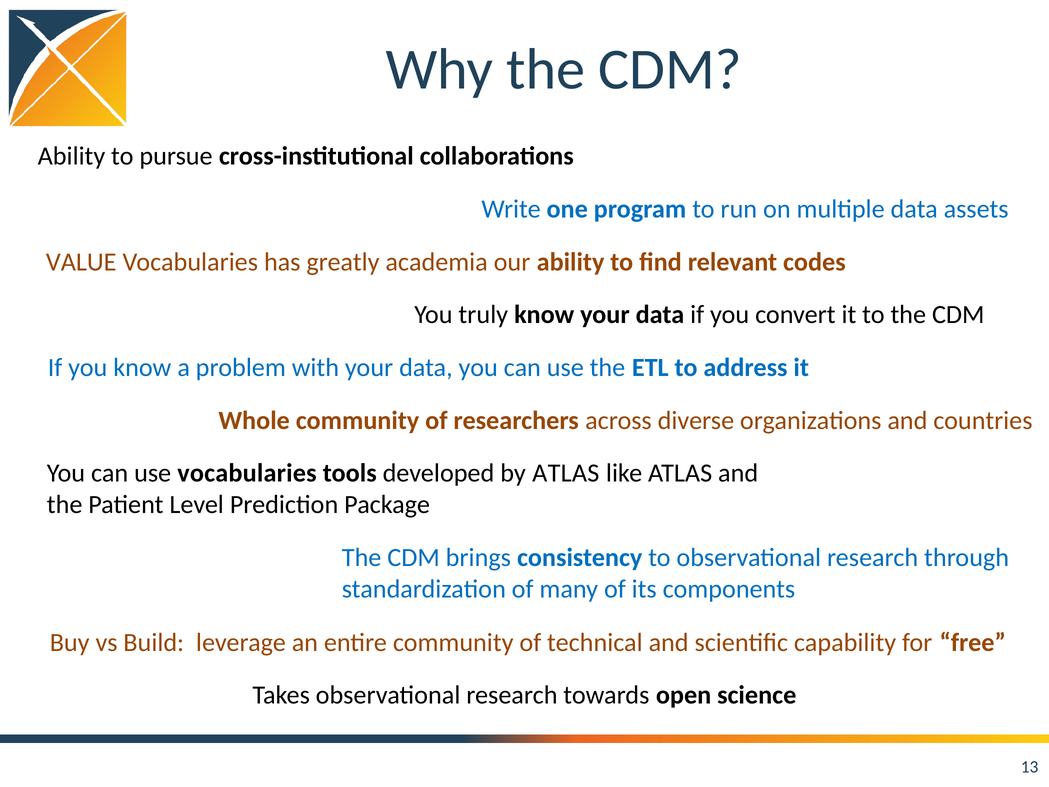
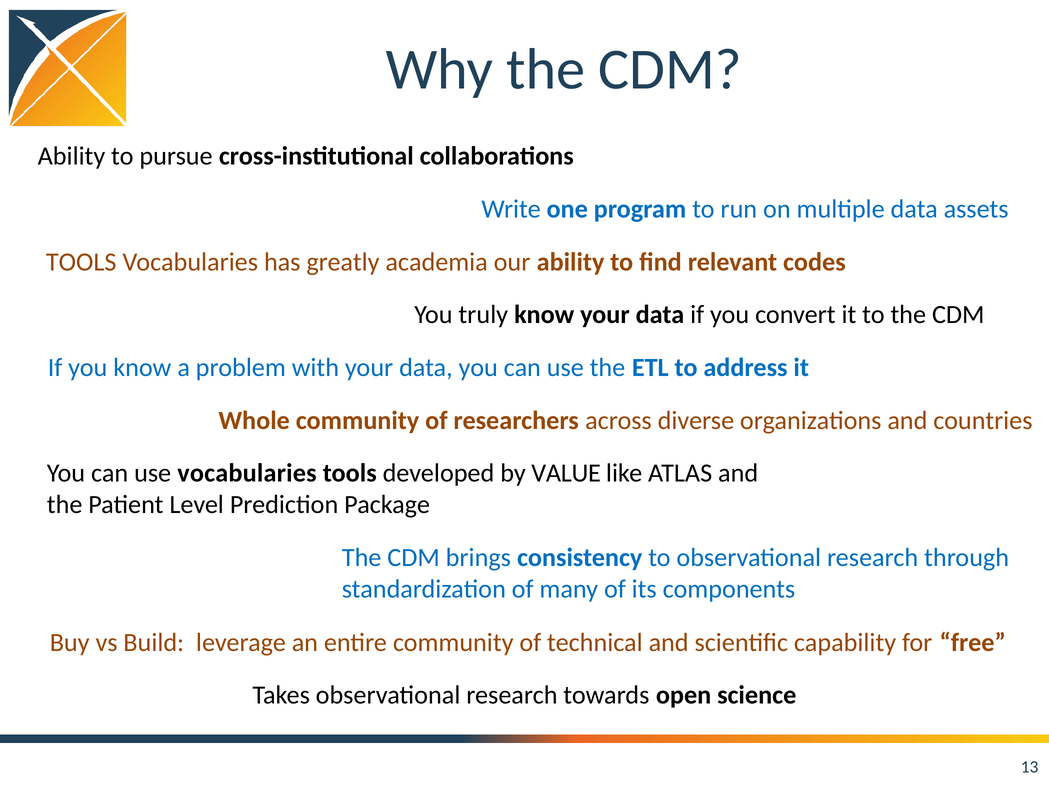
VALUE: VALUE -> TOOLS (81, 262)
by ATLAS: ATLAS -> VALUE (566, 473)
